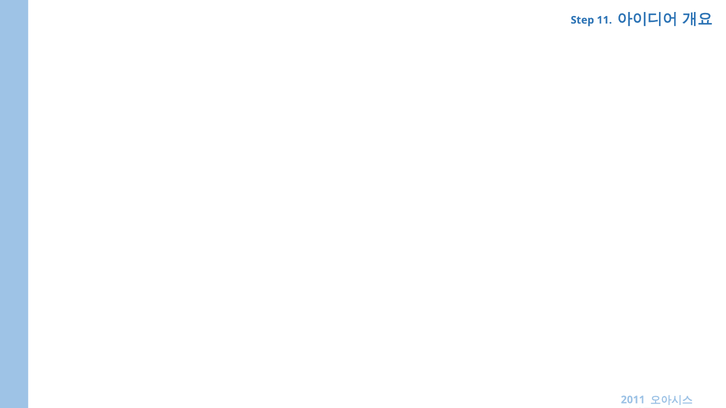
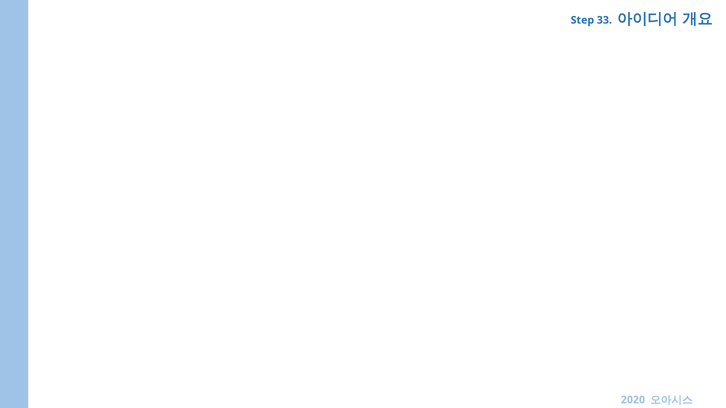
11: 11 -> 33 (604, 20)
2011: 2011 -> 2020 (633, 400)
